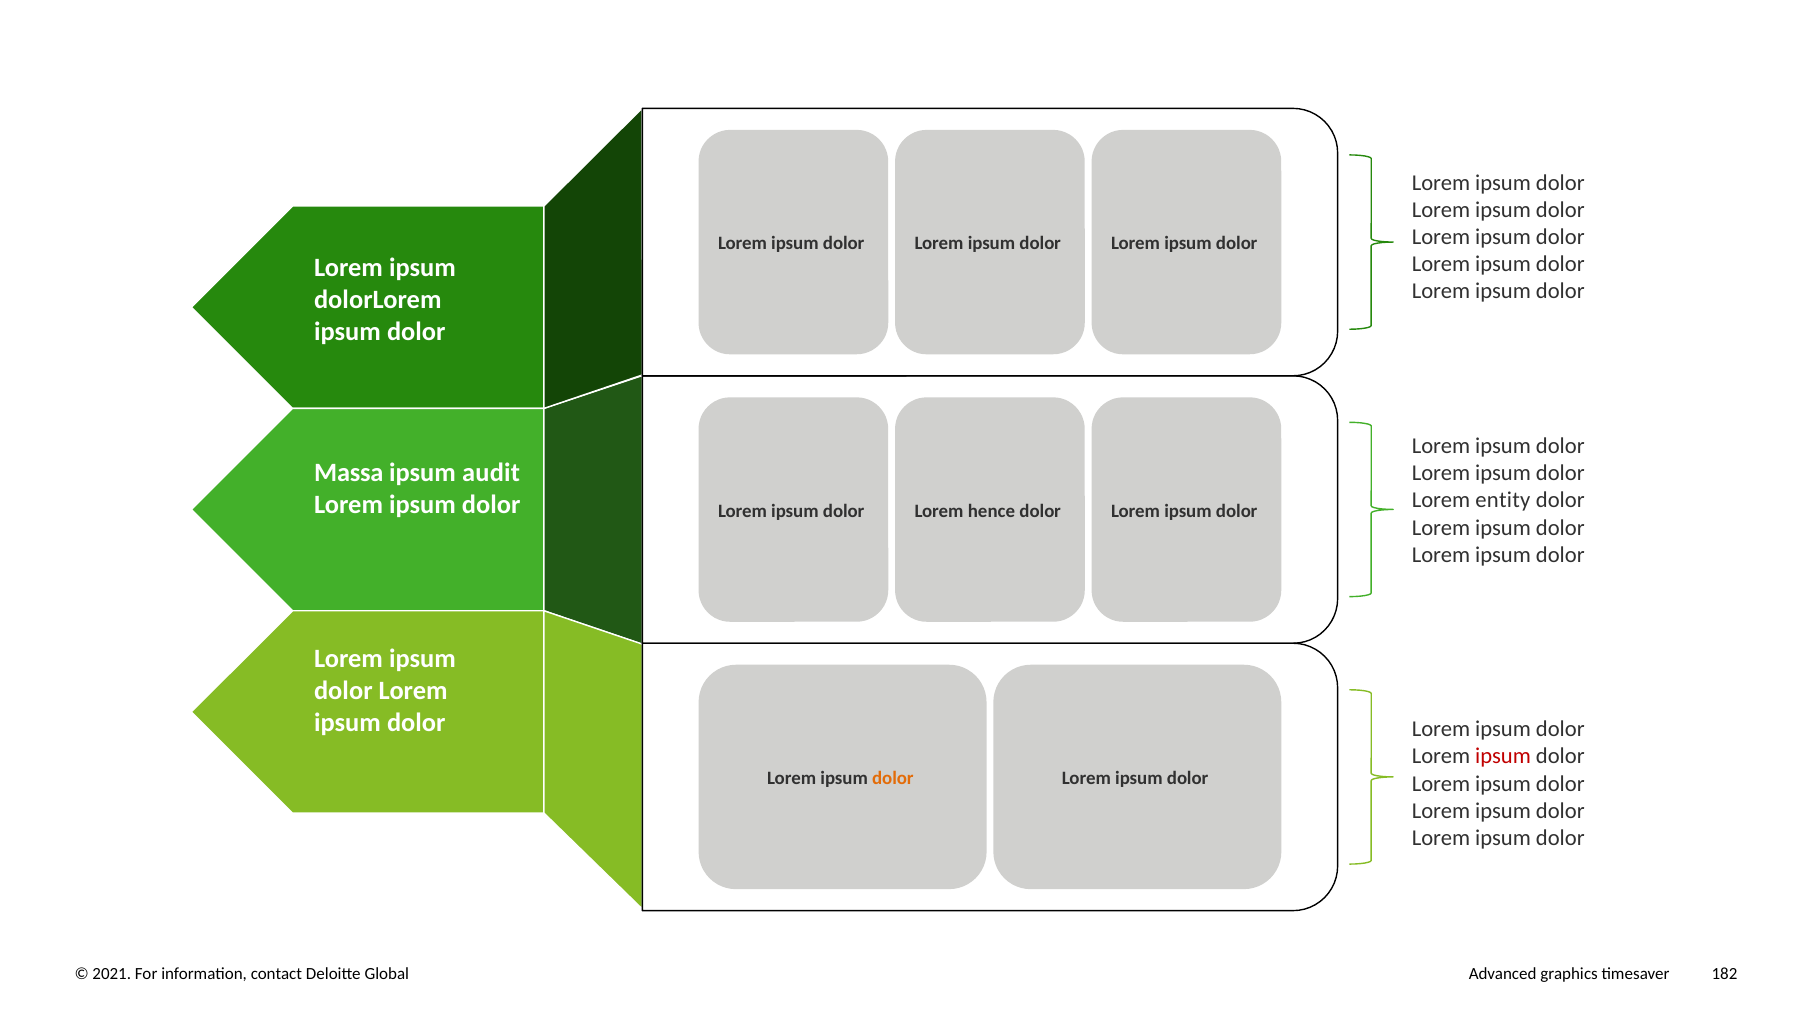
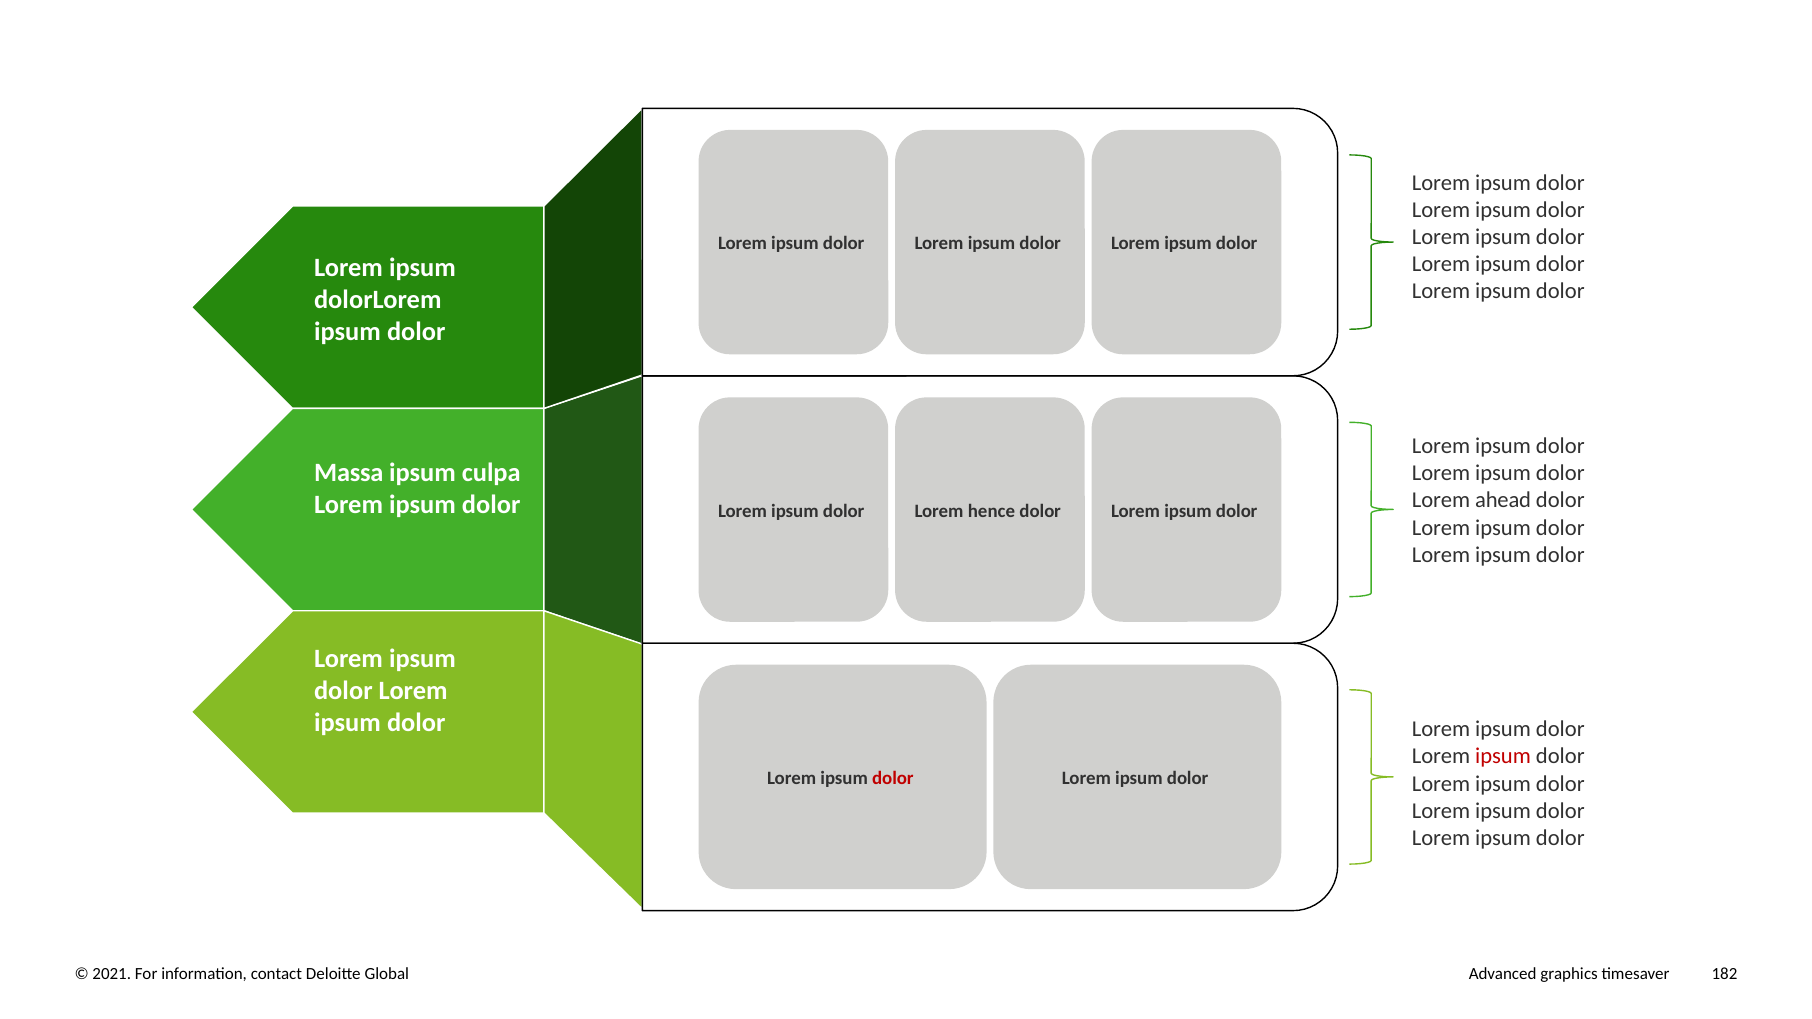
audit: audit -> culpa (491, 473)
entity: entity -> ahead (1503, 501)
dolor colour: orange -> red (893, 778)
